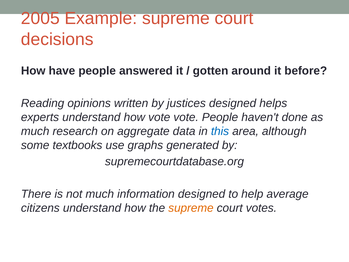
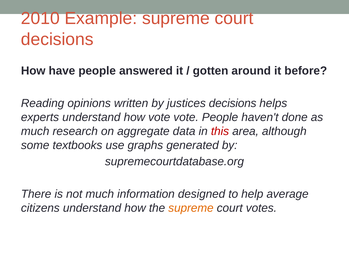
2005: 2005 -> 2010 (40, 18)
justices designed: designed -> decisions (233, 103)
this colour: blue -> red (220, 131)
